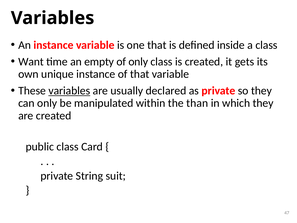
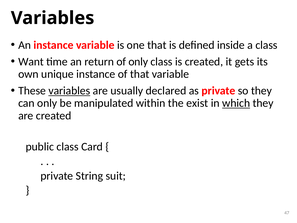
empty: empty -> return (99, 62)
than: than -> exist (197, 103)
which underline: none -> present (236, 103)
